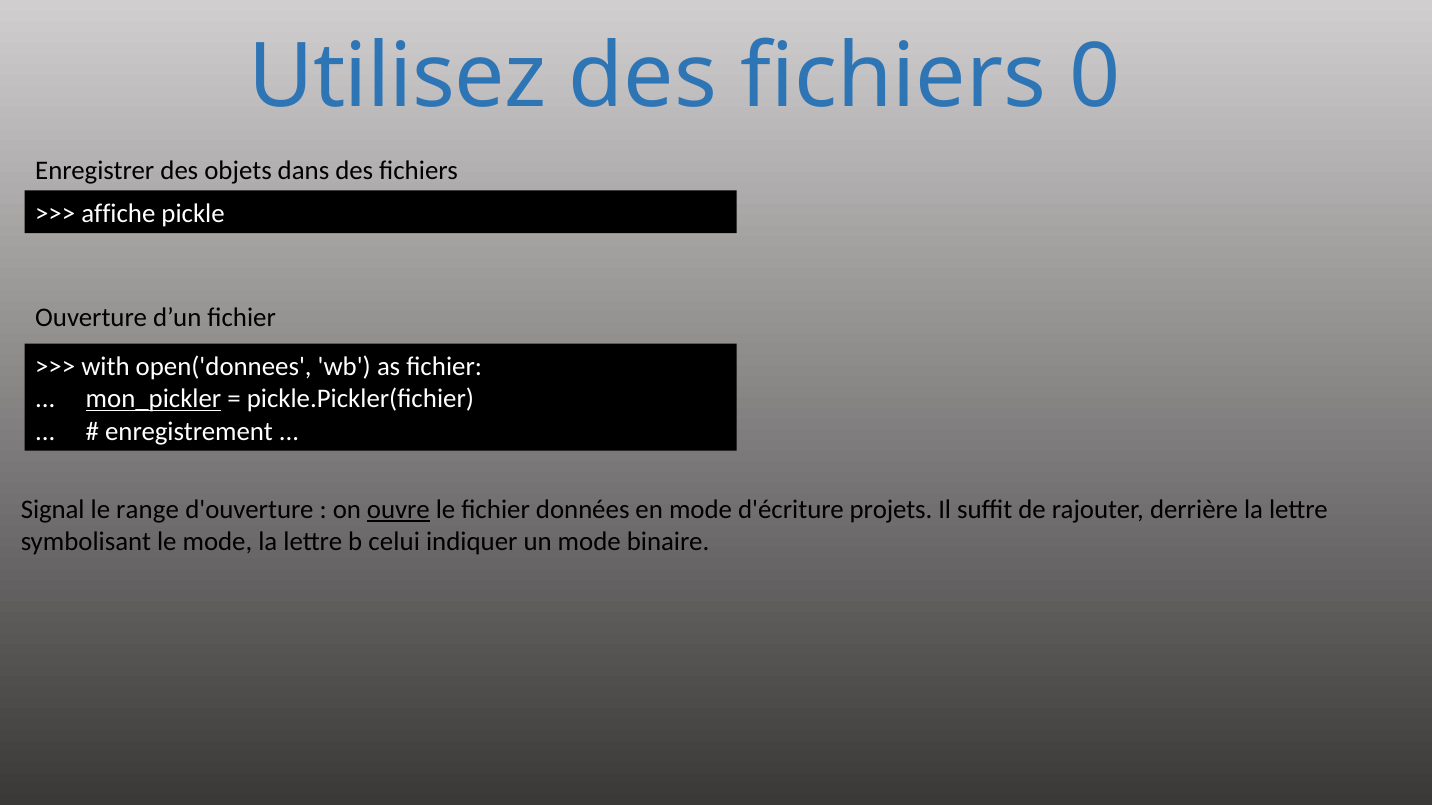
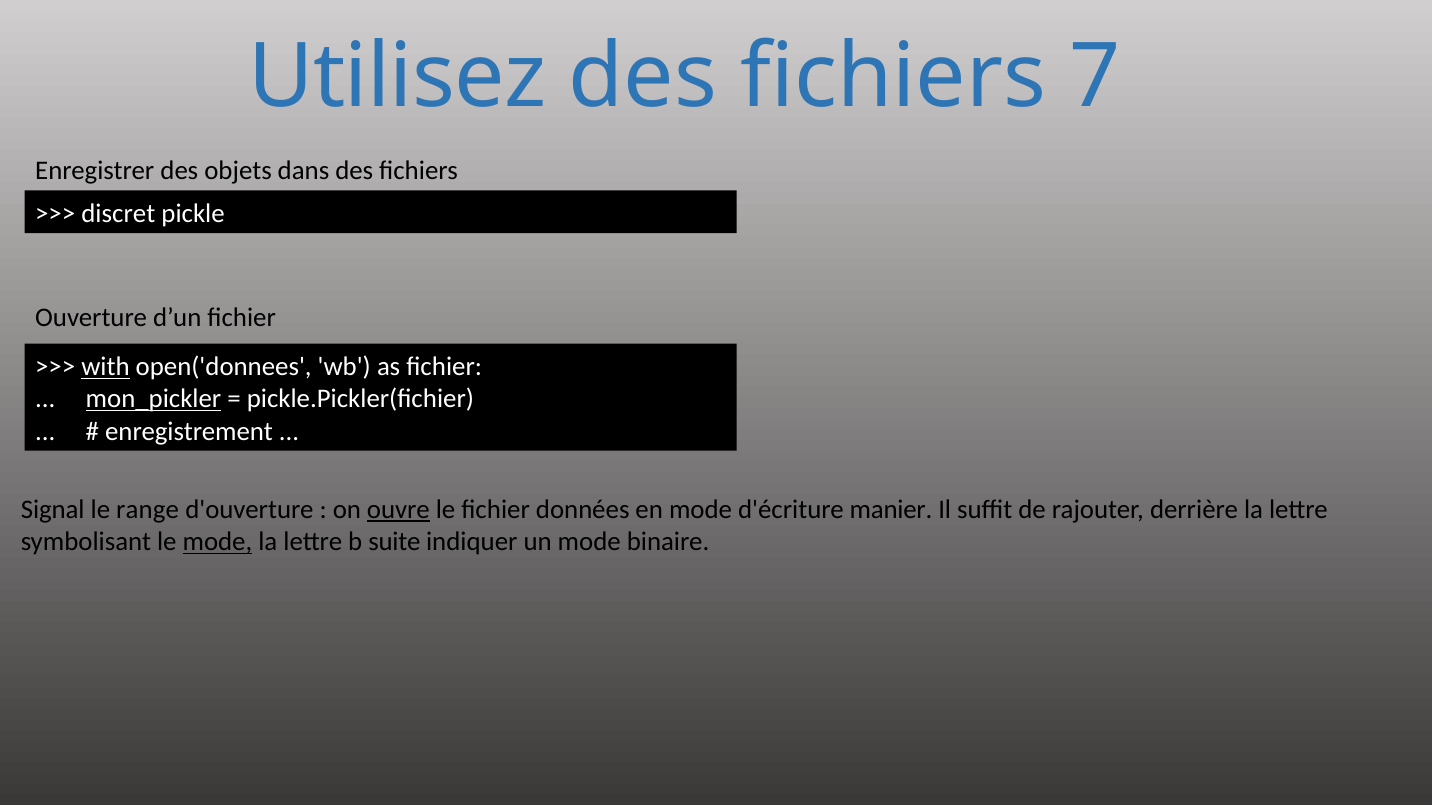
0: 0 -> 7 (1095, 77)
affiche: affiche -> discret (118, 214)
with underline: none -> present (105, 367)
projets: projets -> manier (891, 510)
mode underline: none -> present (217, 542)
celui: celui -> suite (394, 542)
